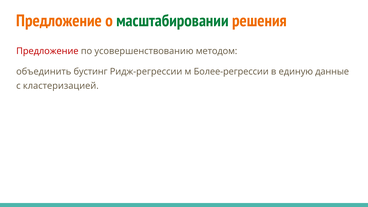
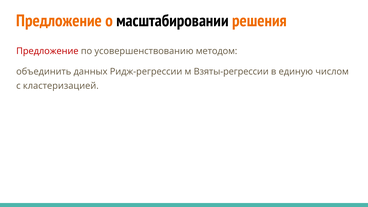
масштабировании colour: green -> black (172, 21)
бустинг: бустинг -> данных (91, 72)
Более-регрессии: Более-регрессии -> Взяты-регрессии (231, 72)
данные: данные -> числом (332, 72)
